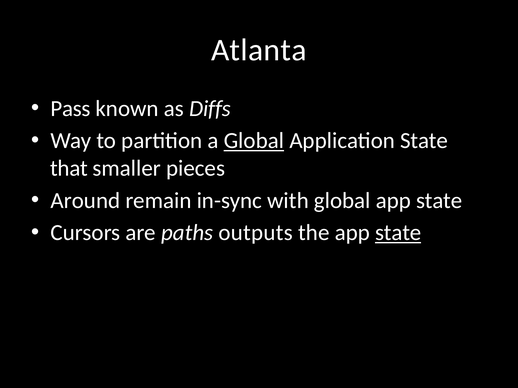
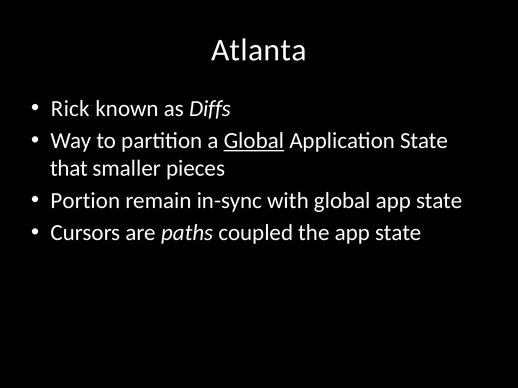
Pass: Pass -> Rick (70, 109)
Around: Around -> Portion (85, 201)
outputs: outputs -> coupled (256, 233)
state underline: present -> none (398, 233)
